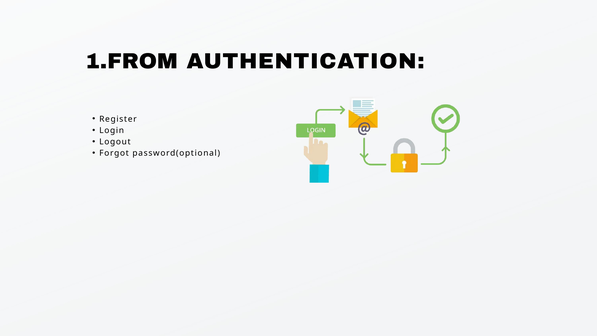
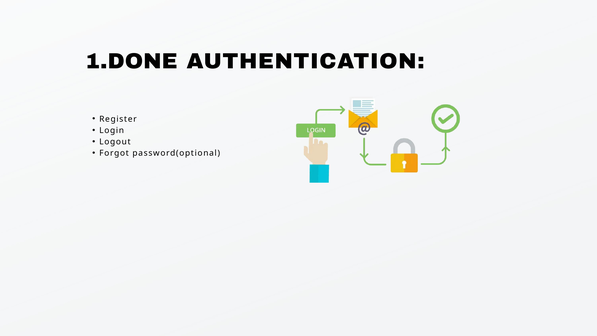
1.FROM: 1.FROM -> 1.DONE (131, 61)
